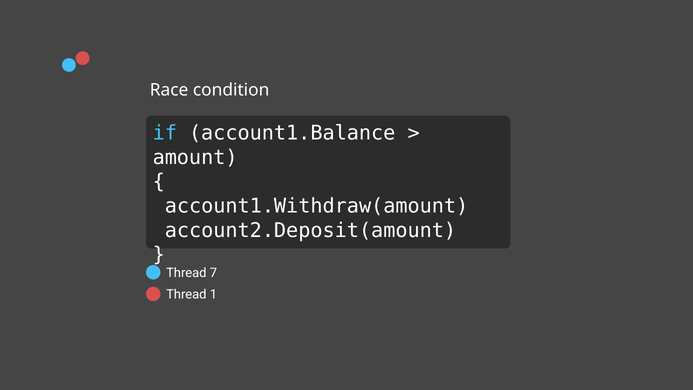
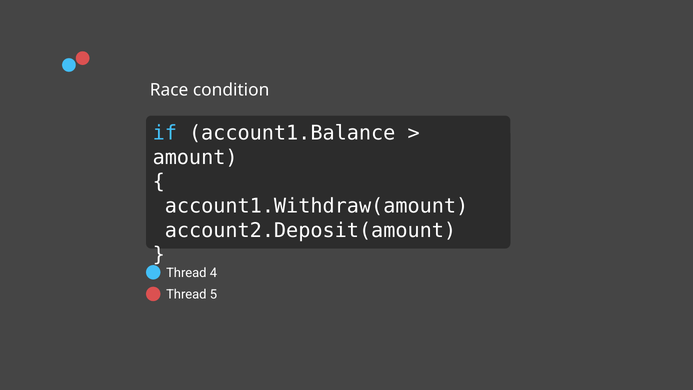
7: 7 -> 4 (213, 273)
1: 1 -> 5 (213, 295)
